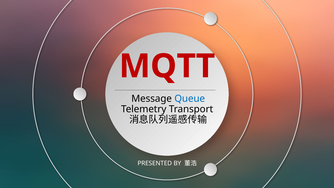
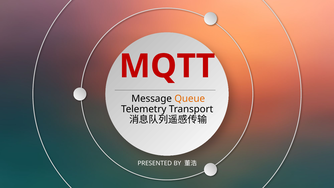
Queue colour: blue -> orange (190, 99)
